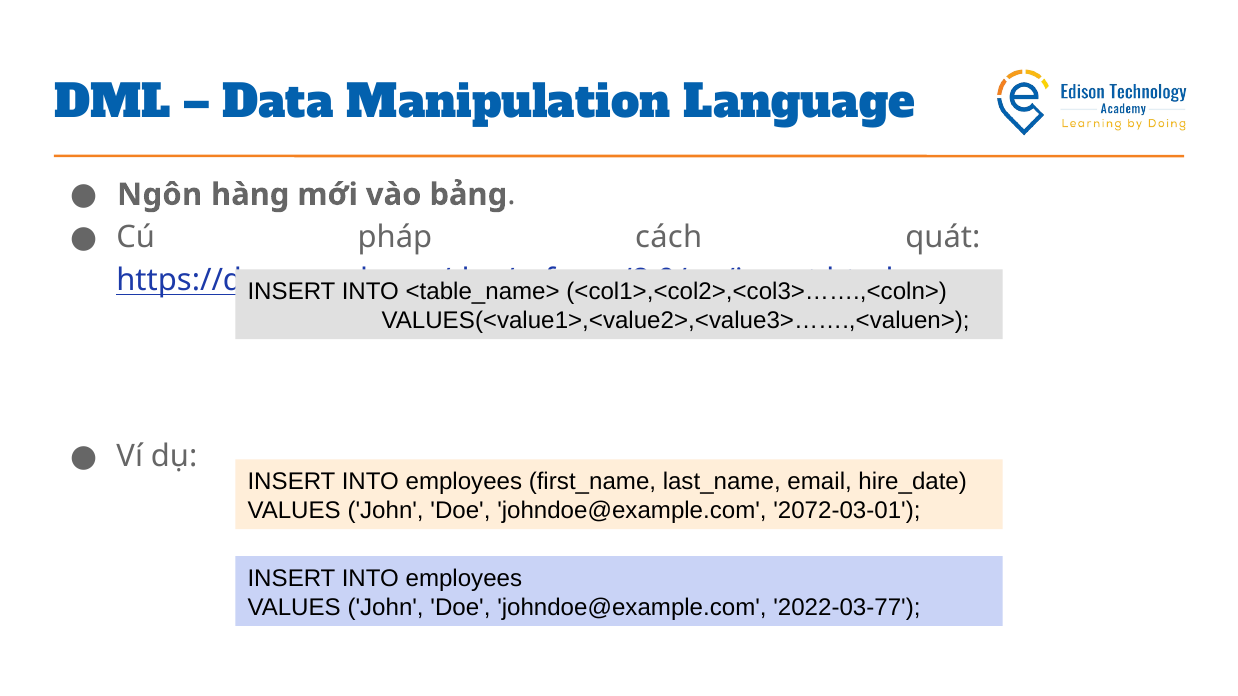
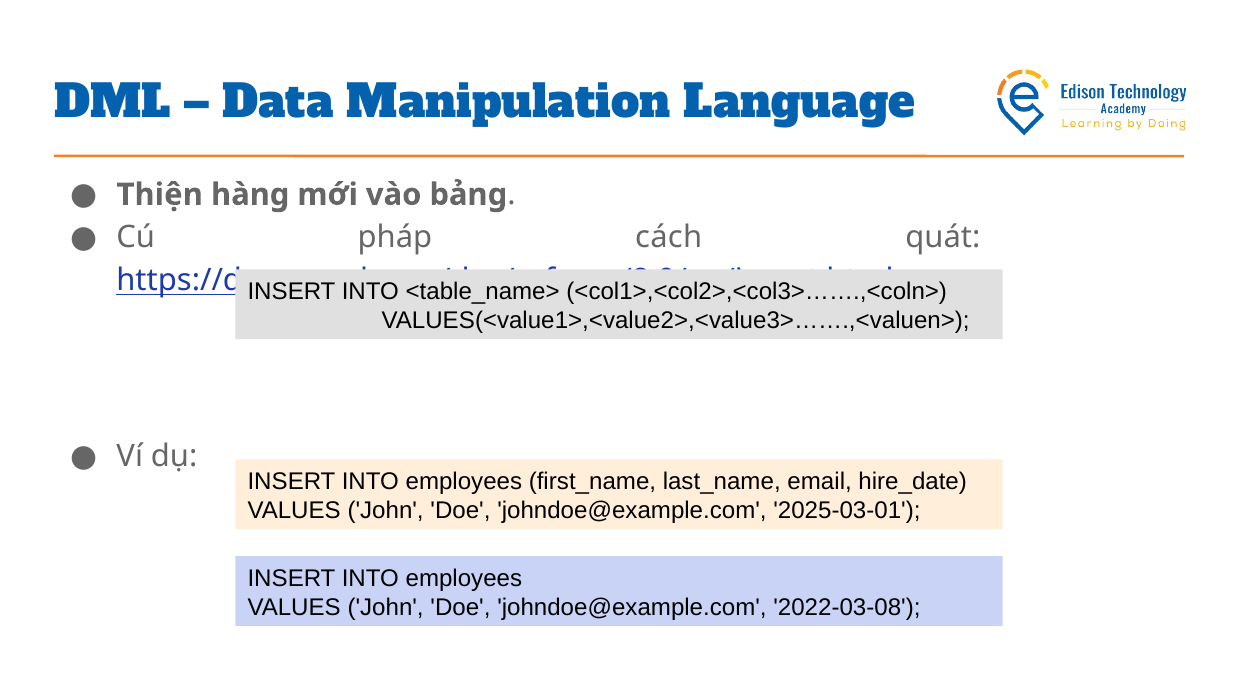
Ngôn: Ngôn -> Thiện (160, 195)
2072-03-01: 2072-03-01 -> 2025-03-01 (847, 511)
2022-03-77: 2022-03-77 -> 2022-03-08 (847, 607)
